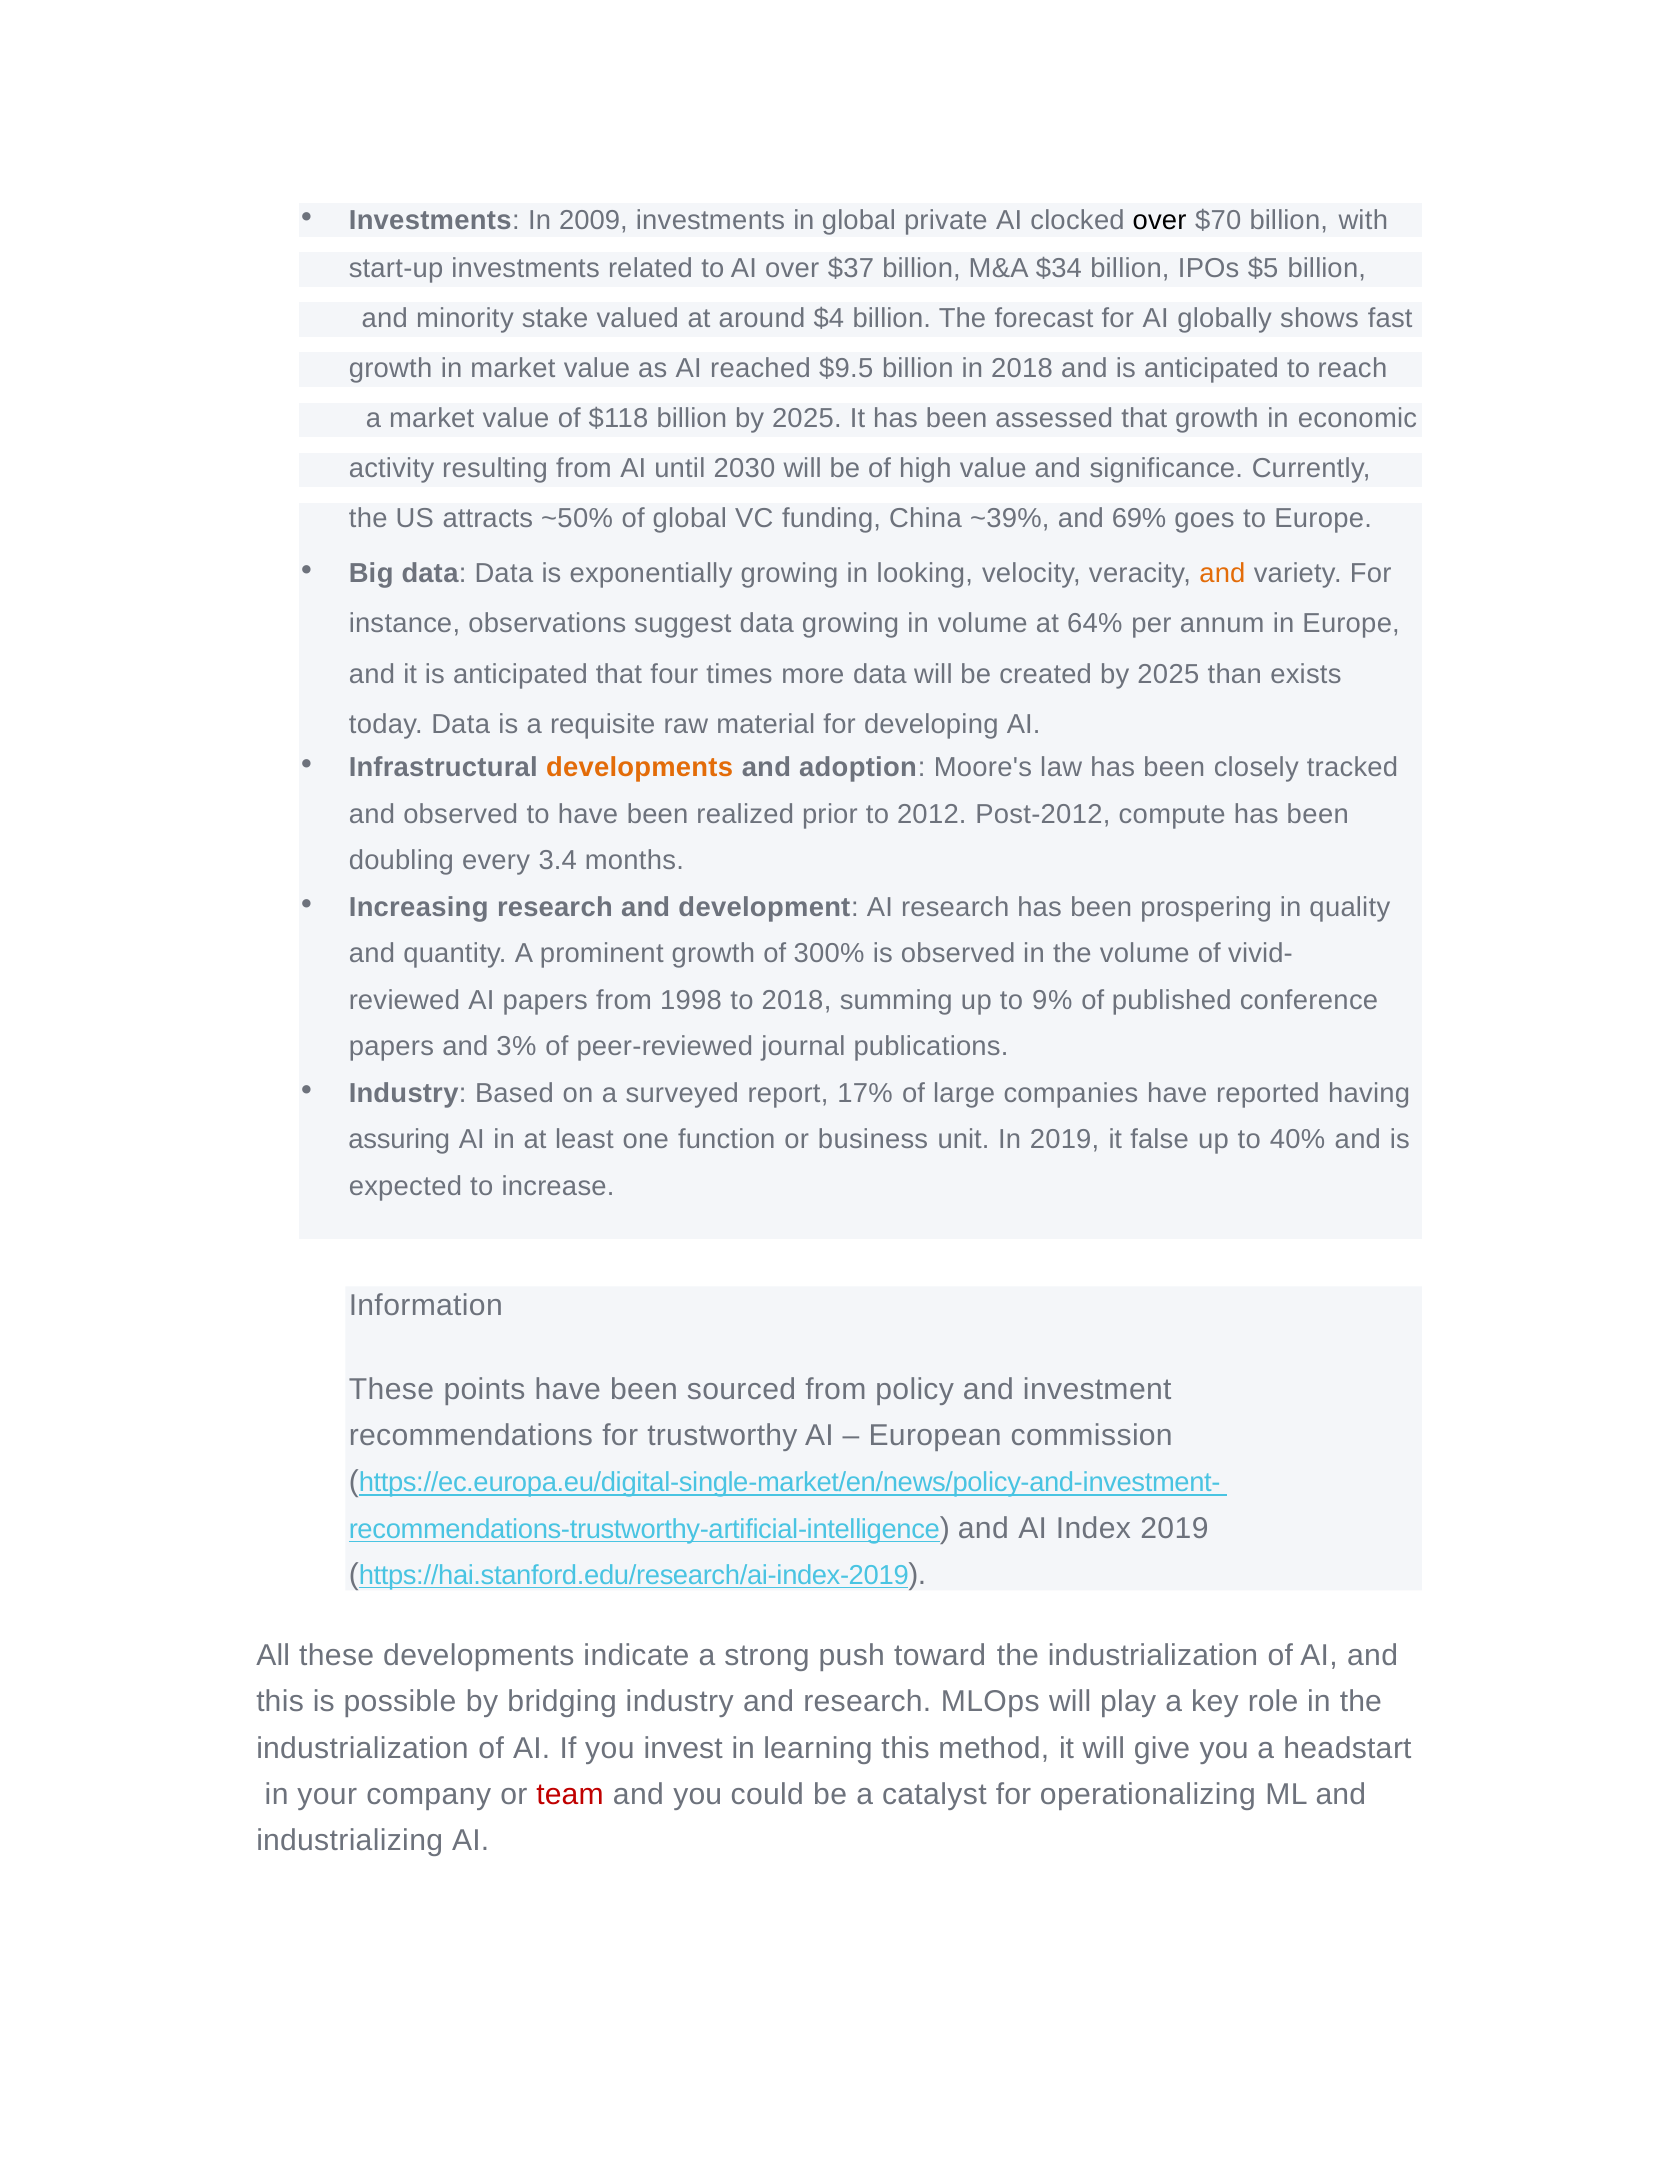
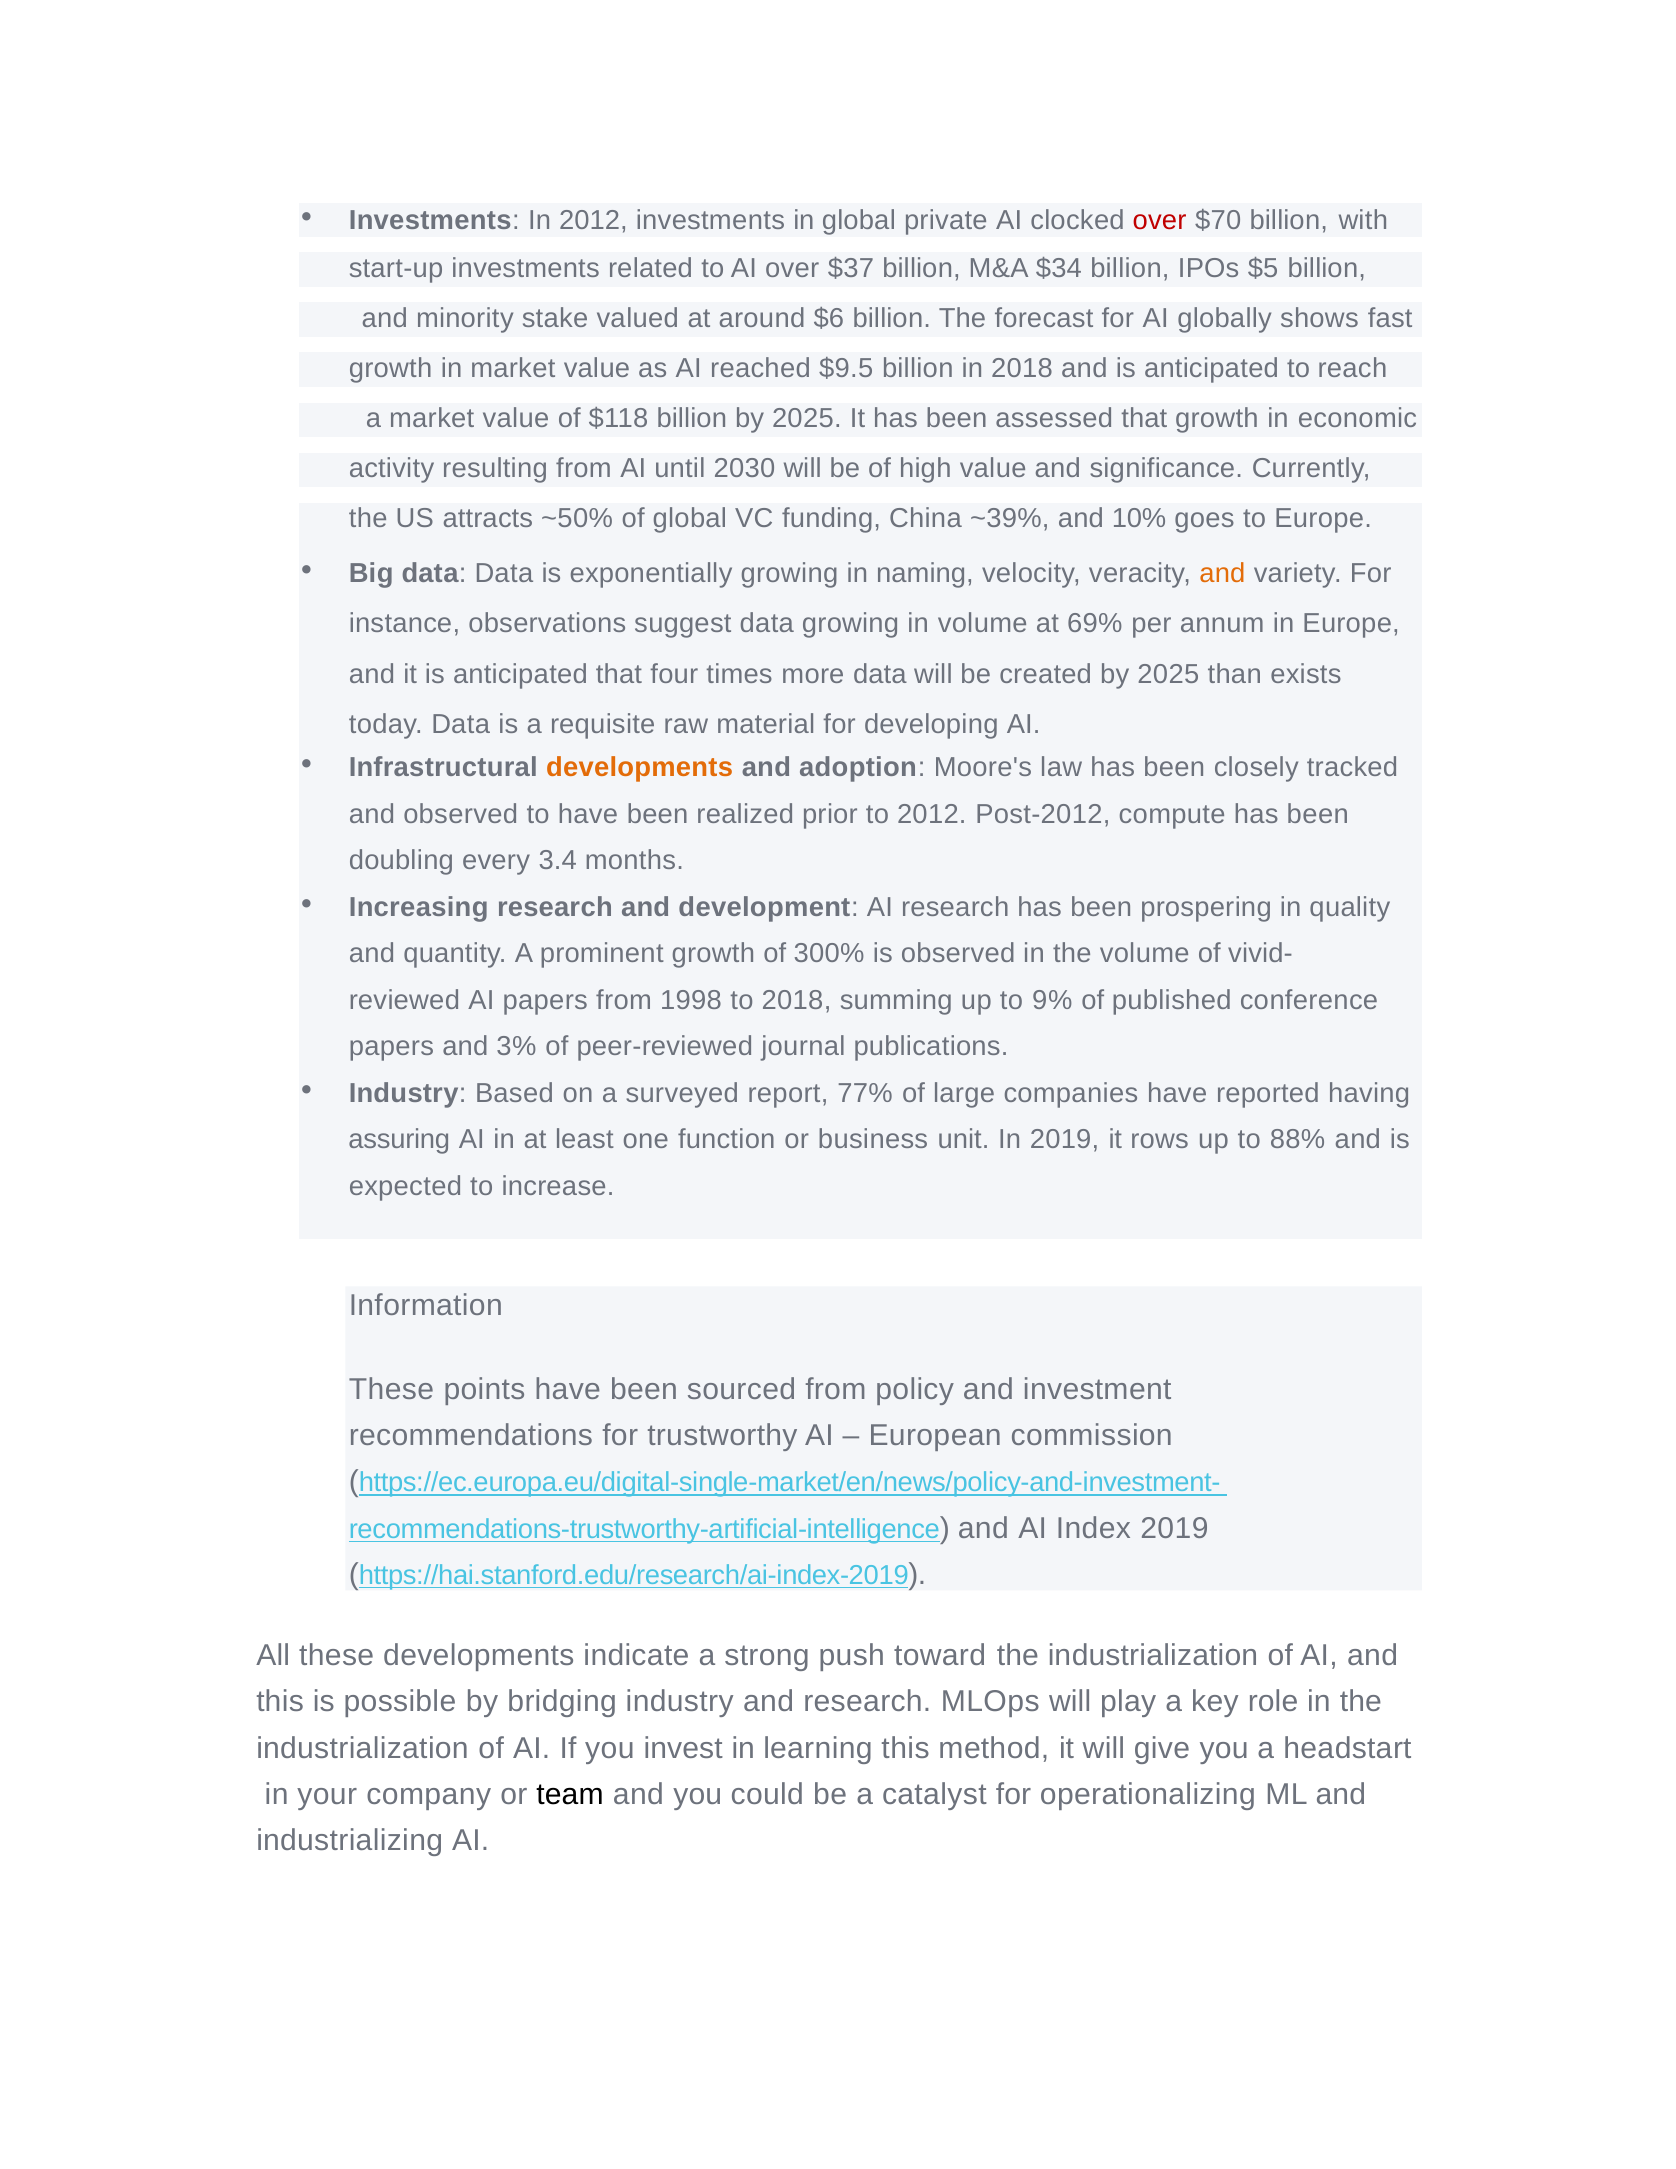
In 2009: 2009 -> 2012 (594, 220)
over colour: black -> red (1160, 220)
$4: $4 -> $6 (829, 318)
69%: 69% -> 10% (1139, 519)
looking: looking -> naming (925, 573)
64%: 64% -> 69% (1095, 624)
17%: 17% -> 77% (865, 1093)
false: false -> rows (1160, 1140)
40%: 40% -> 88% (1297, 1140)
team colour: red -> black (570, 1795)
